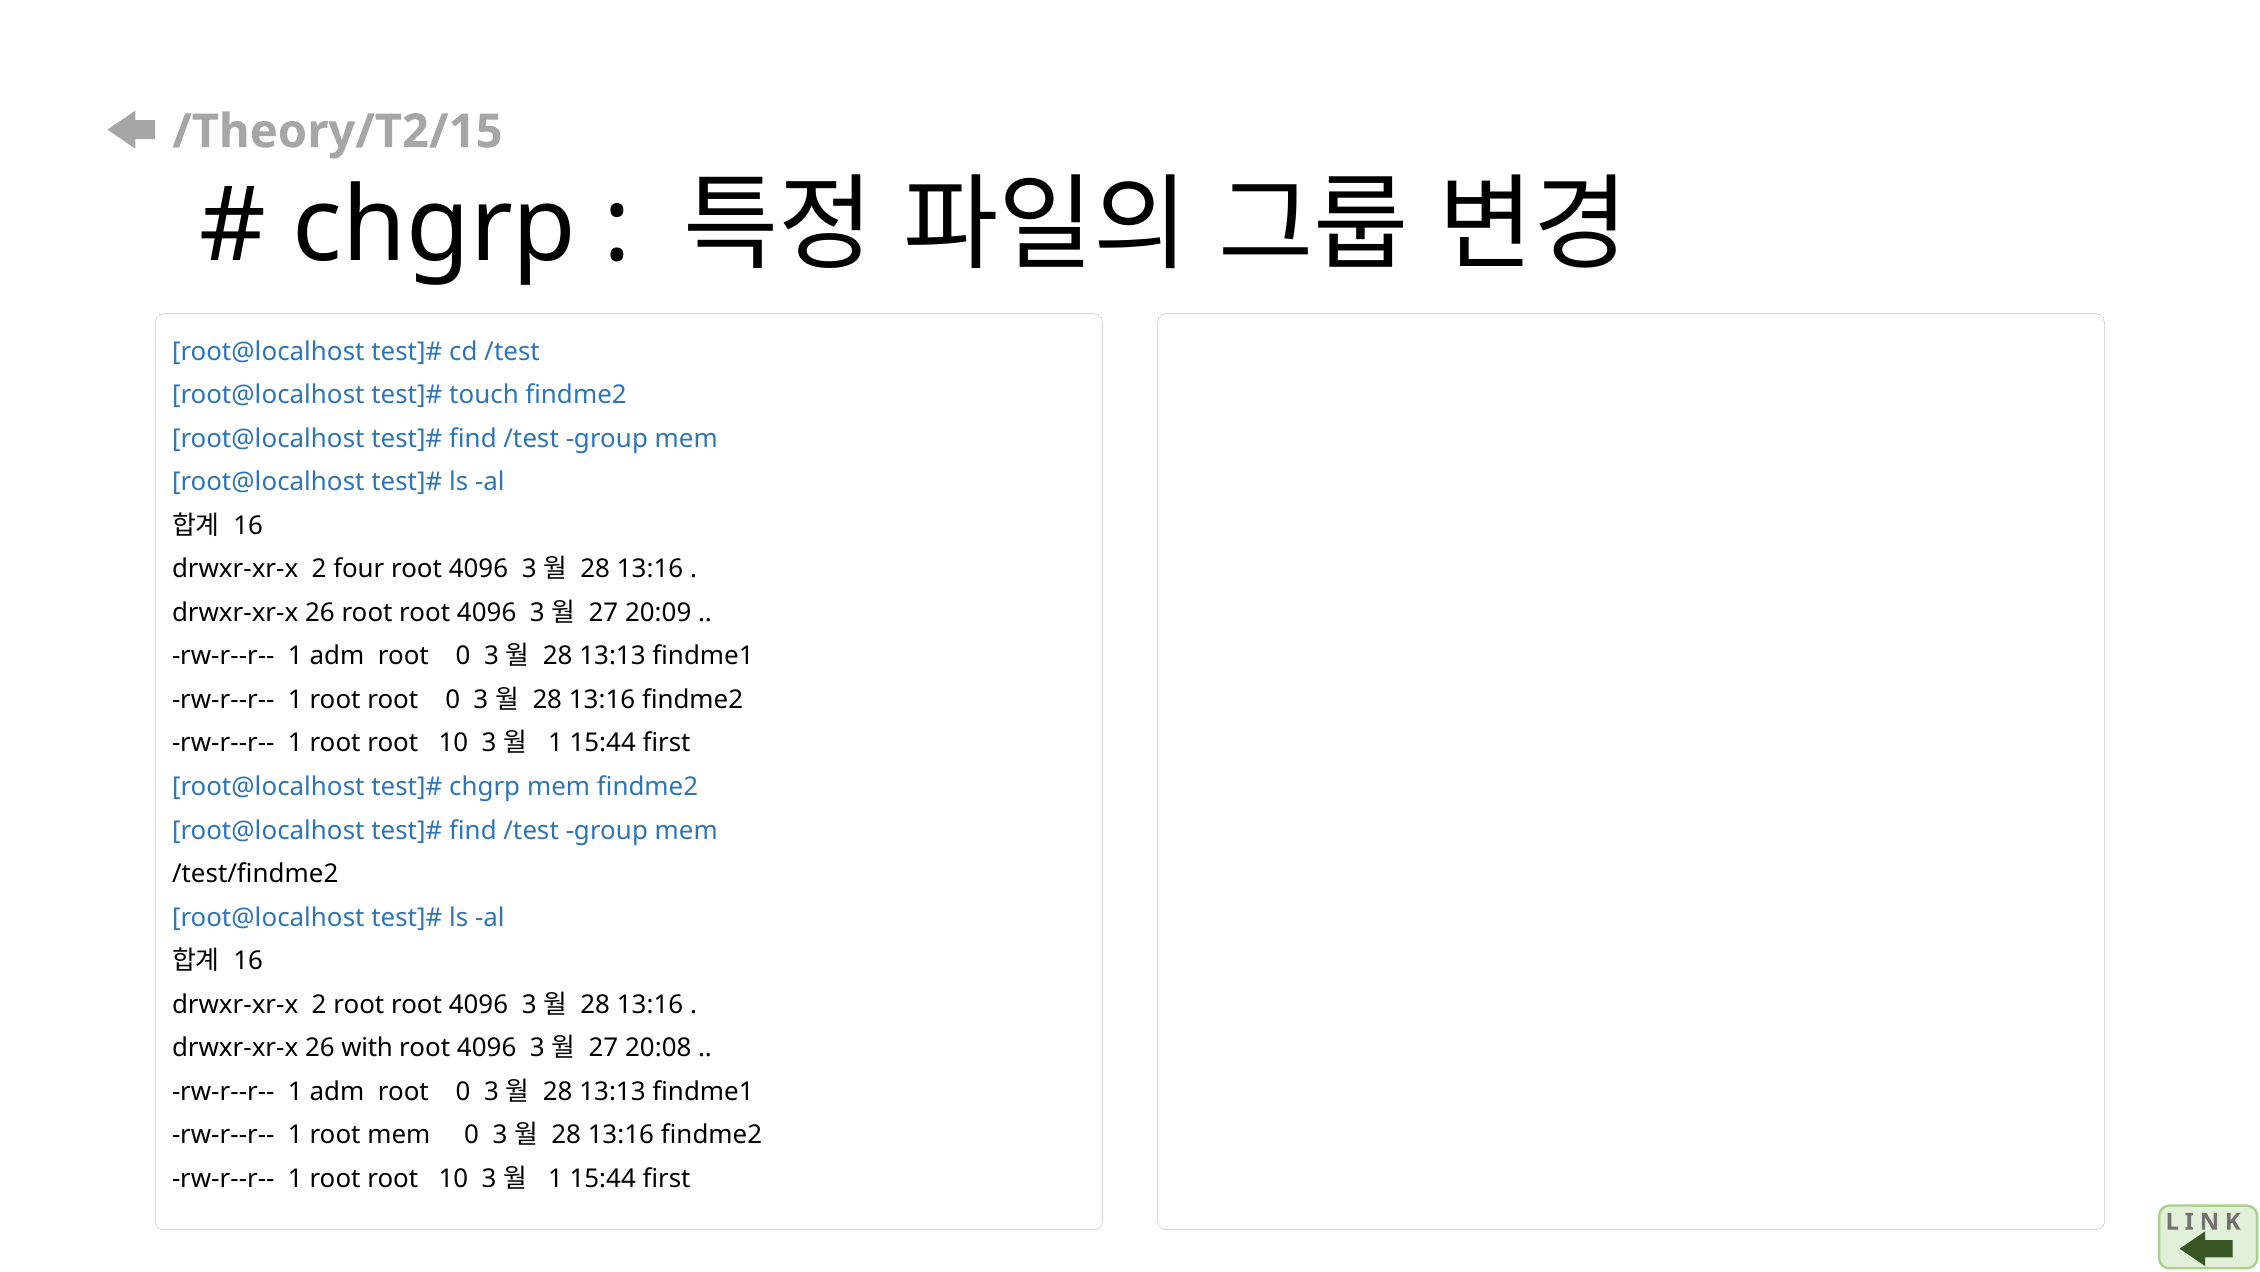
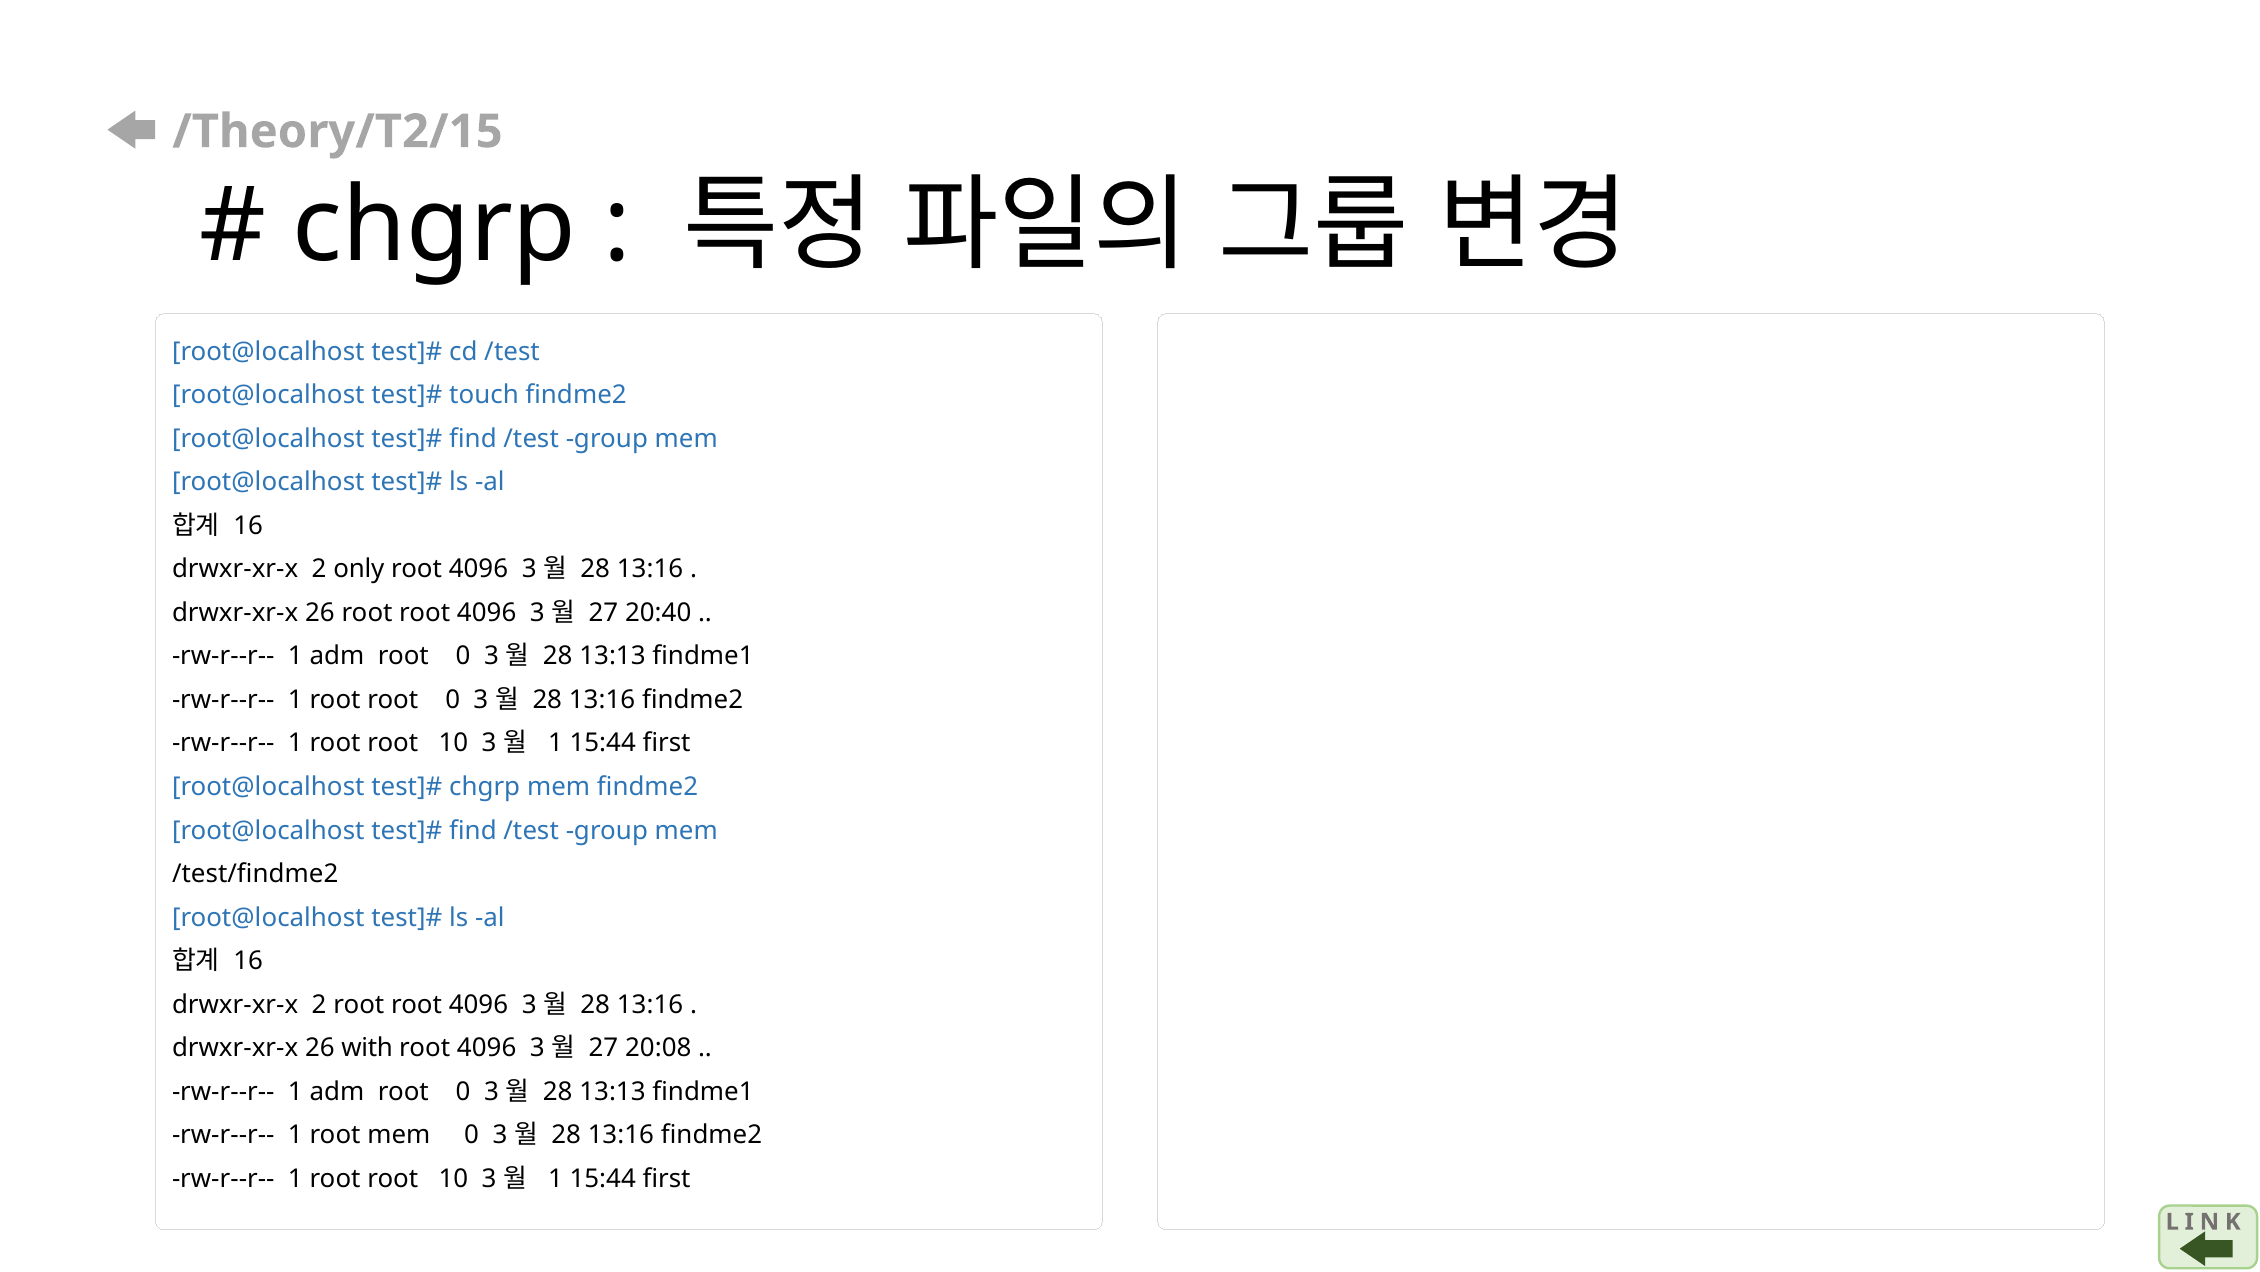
four: four -> only (359, 569)
20:09: 20:09 -> 20:40 (658, 612)
